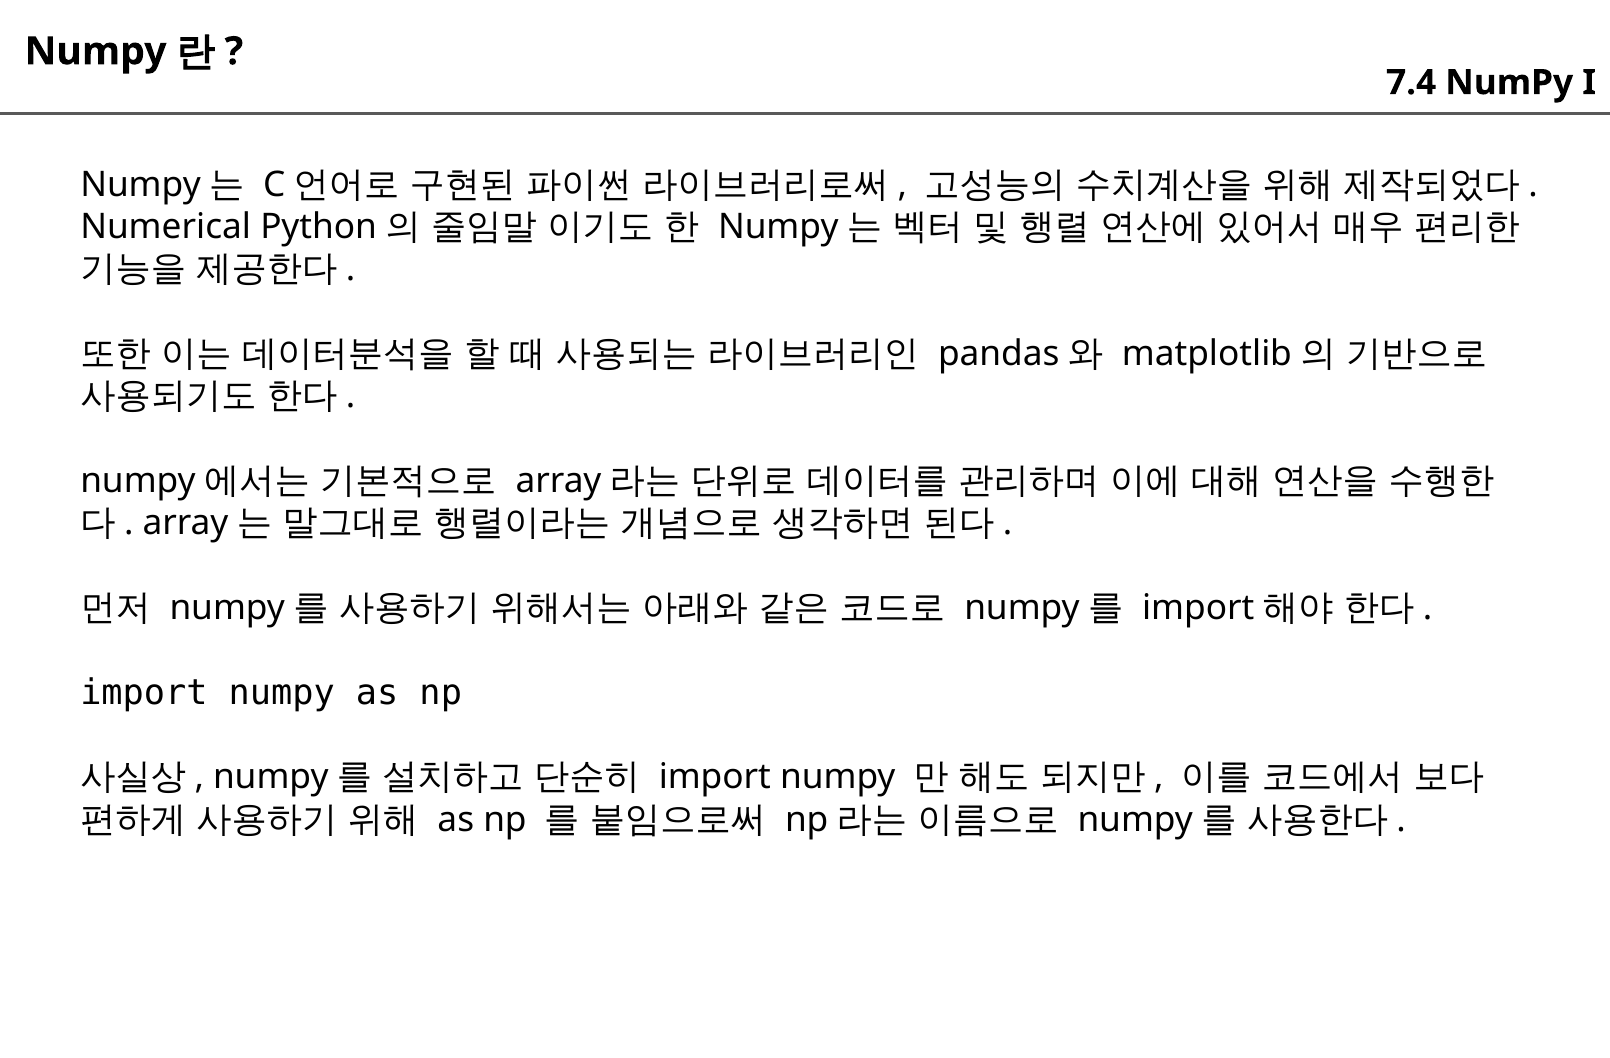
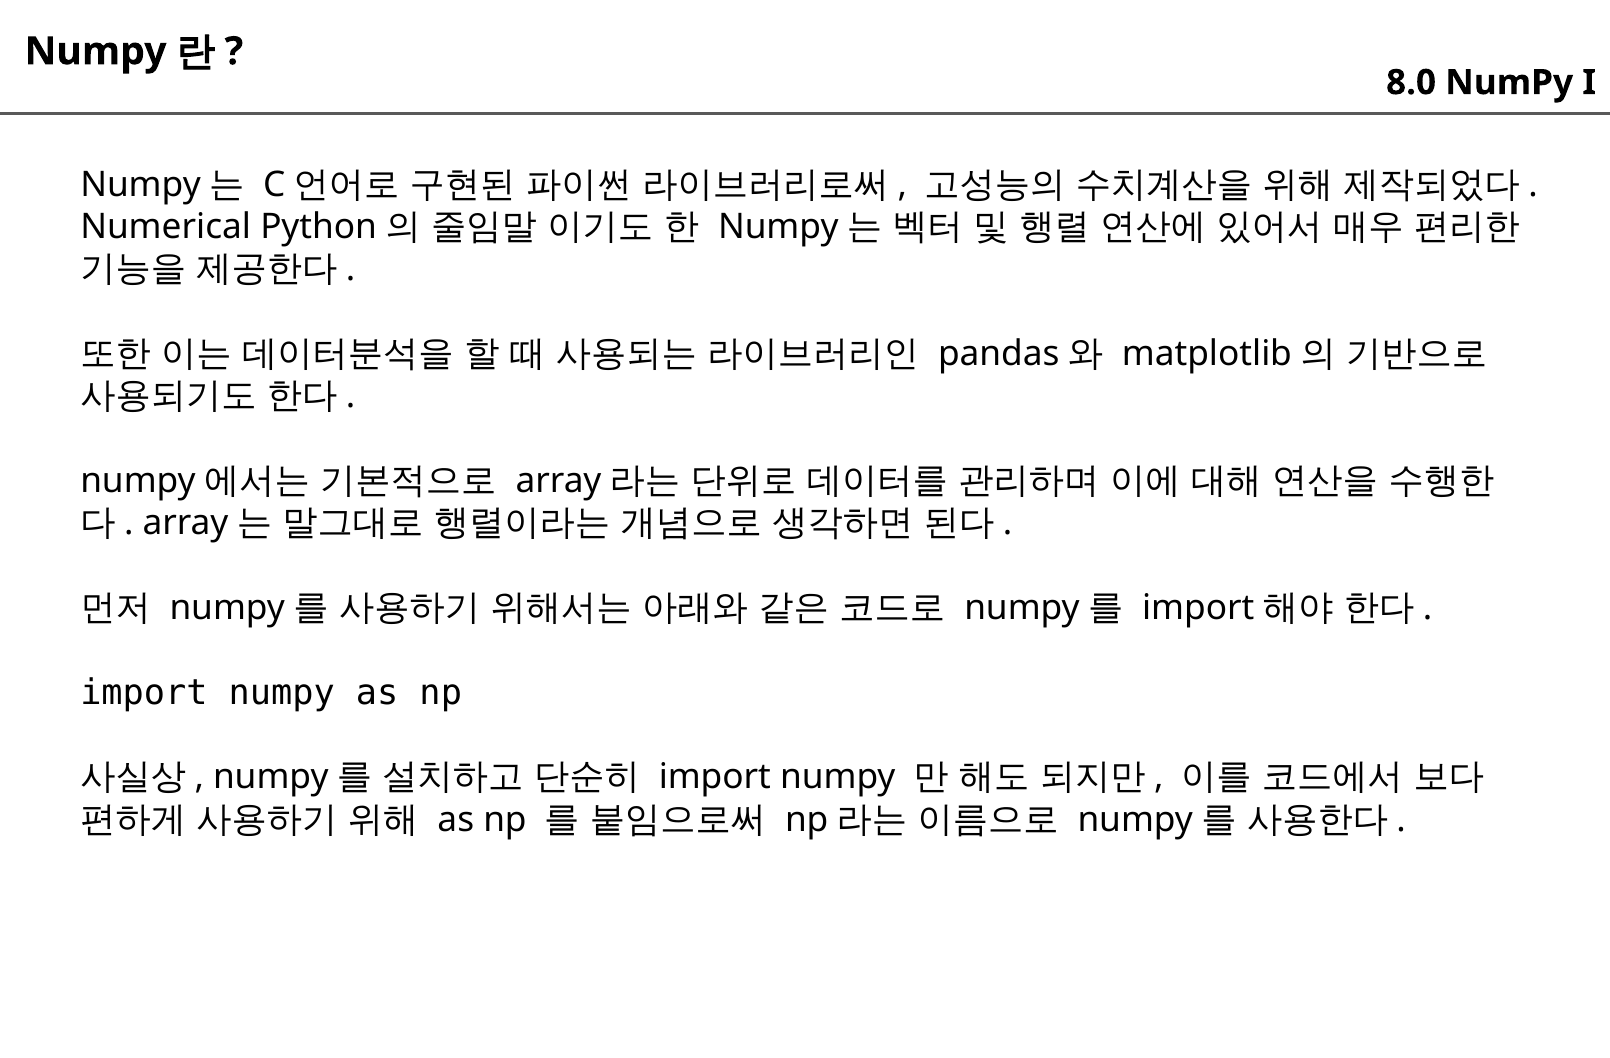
7.4: 7.4 -> 8.0 (1411, 83)
